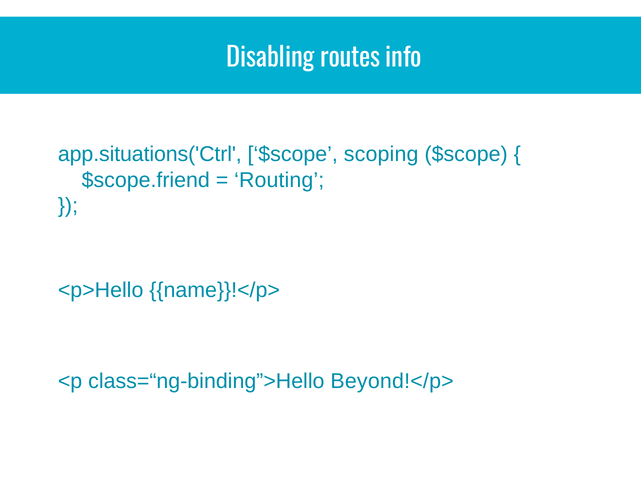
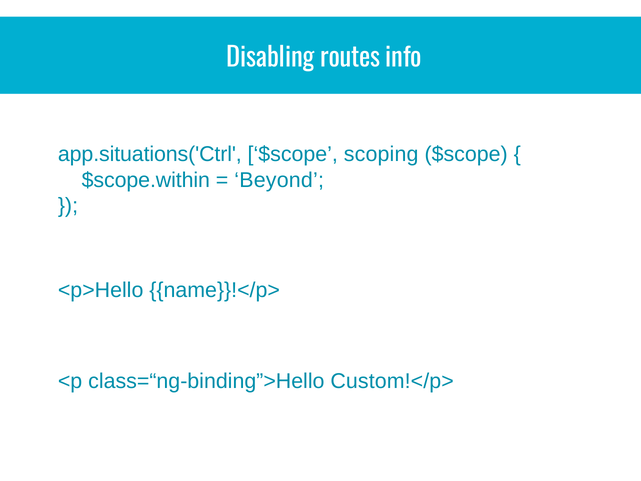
$scope.friend: $scope.friend -> $scope.within (146, 180)
Routing: Routing -> Beyond (279, 180)
Beyond!</p>: Beyond!</p> -> Custom!</p> (392, 381)
